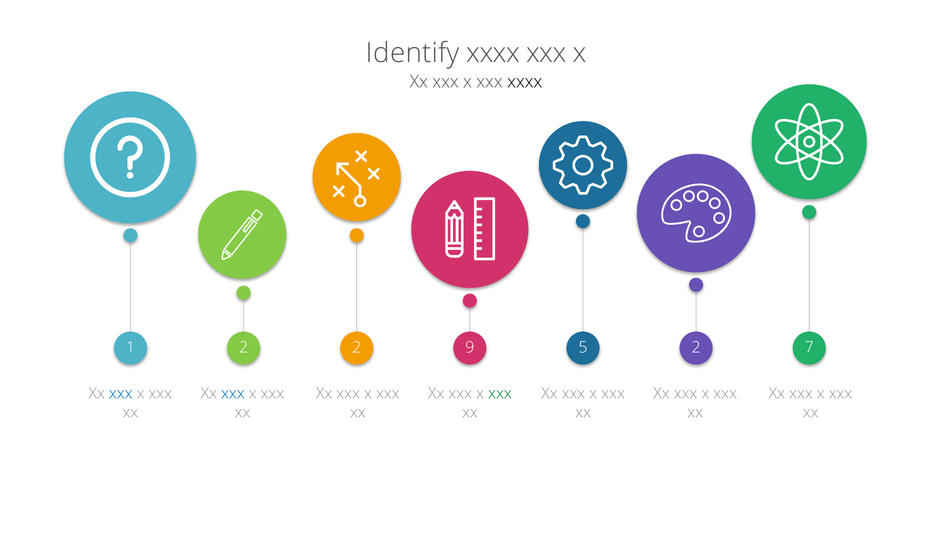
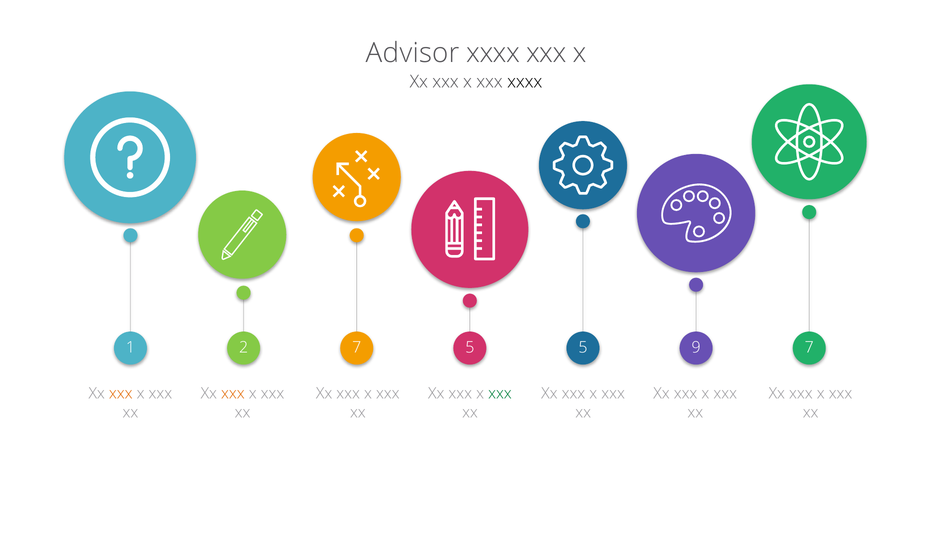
Identify: Identify -> Advisor (413, 53)
2 2: 2 -> 7 (357, 347)
1 9: 9 -> 5 (470, 347)
5 2: 2 -> 9 (696, 347)
xxx colour: blue -> orange (121, 393)
xxx colour: blue -> orange (233, 393)
